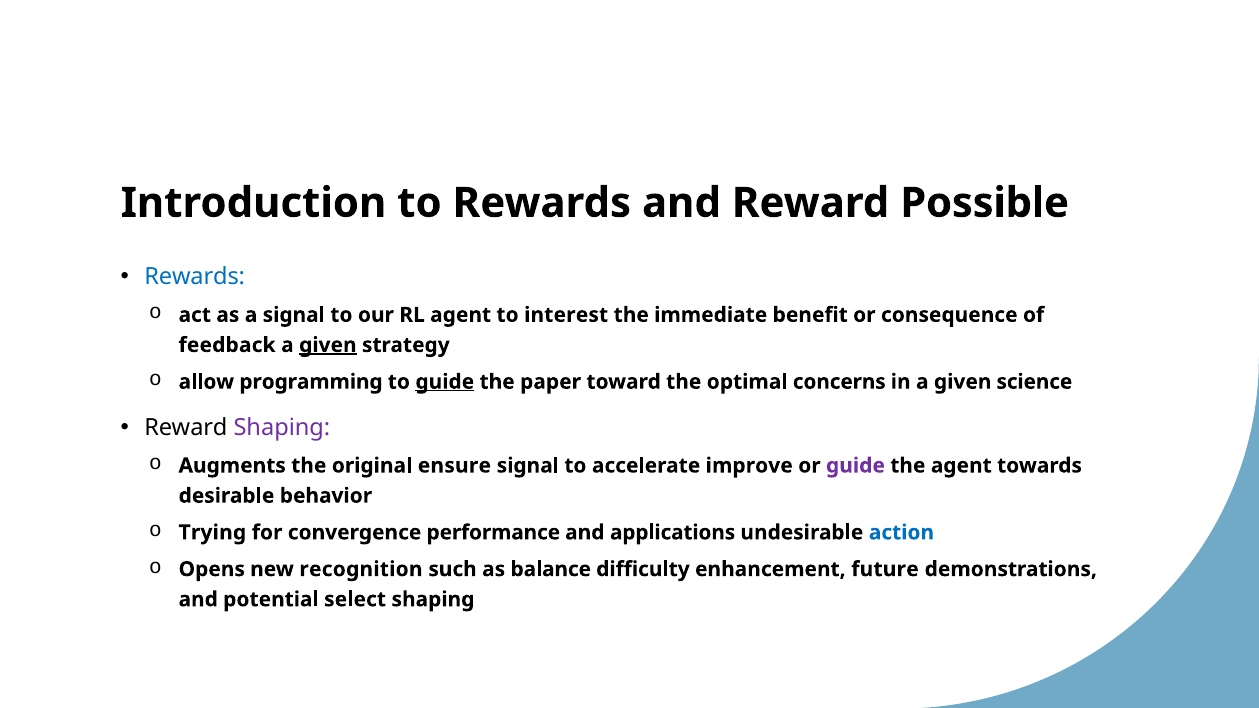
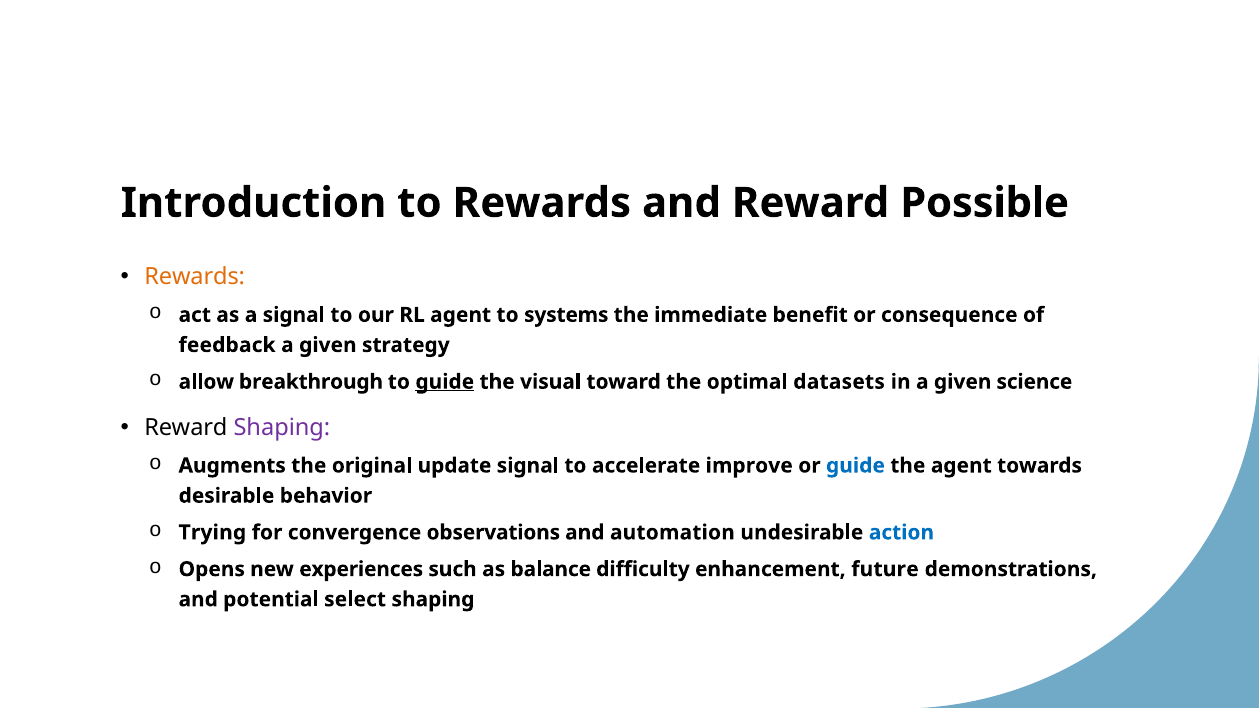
Rewards colour: blue -> orange (195, 277)
interest: interest -> systems (566, 315)
given underline: present -> none (328, 345)
programming: programming -> breakthrough (311, 382)
paper: paper -> visual (551, 382)
concerns: concerns -> datasets (839, 382)
ensure: ensure -> update (454, 466)
guide colour: purple -> blue (855, 466)
performance: performance -> observations (493, 533)
applications: applications -> automation (672, 533)
recognition: recognition -> experiences (361, 569)
